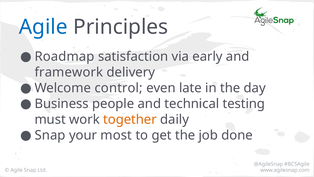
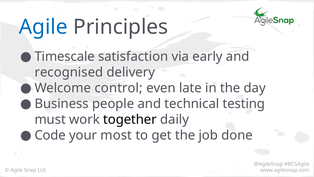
Roadmap: Roadmap -> Timescale (65, 56)
framework: framework -> recognised (69, 72)
together colour: orange -> black (130, 119)
Snap: Snap -> Code (50, 135)
